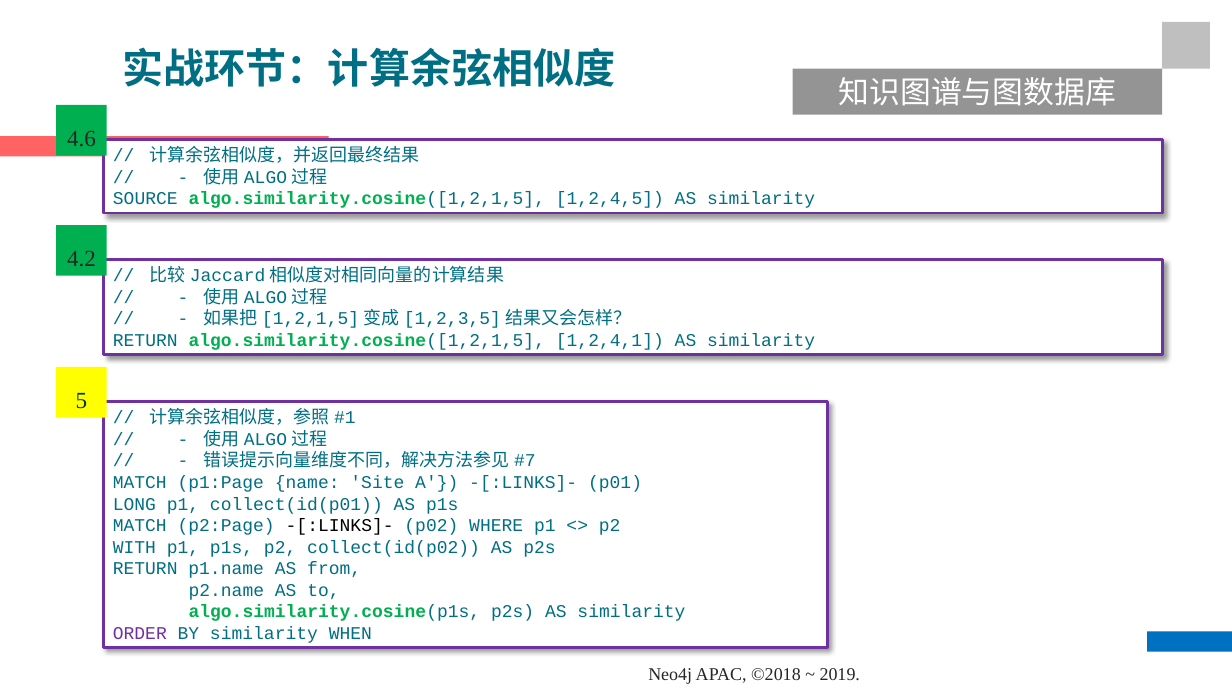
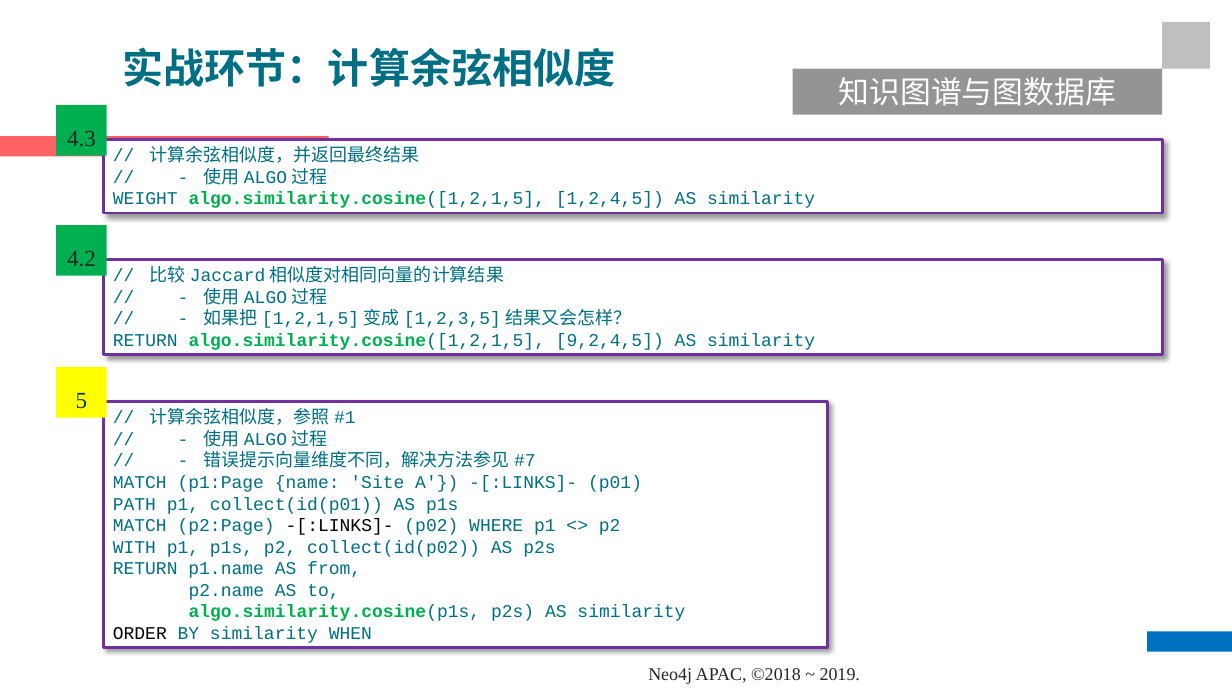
4.6: 4.6 -> 4.3 (81, 139)
SOURCE: SOURCE -> WEIGHT (145, 199)
1,2,4,1: 1,2,4,1 -> 9,2,4,5 (610, 341)
LONG: LONG -> PATH (134, 504)
ORDER colour: purple -> black (140, 634)
